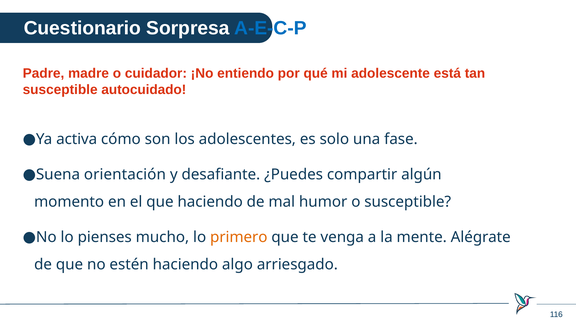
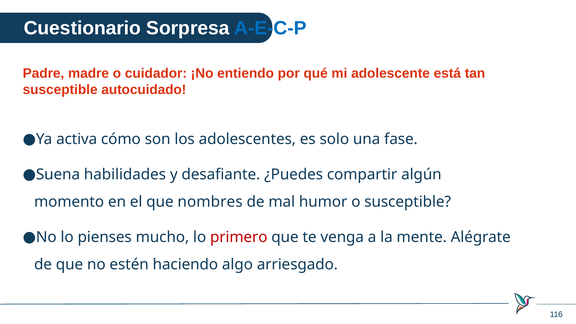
orientación: orientación -> habilidades (125, 174)
que haciendo: haciendo -> nombres (210, 202)
primero colour: orange -> red (239, 237)
